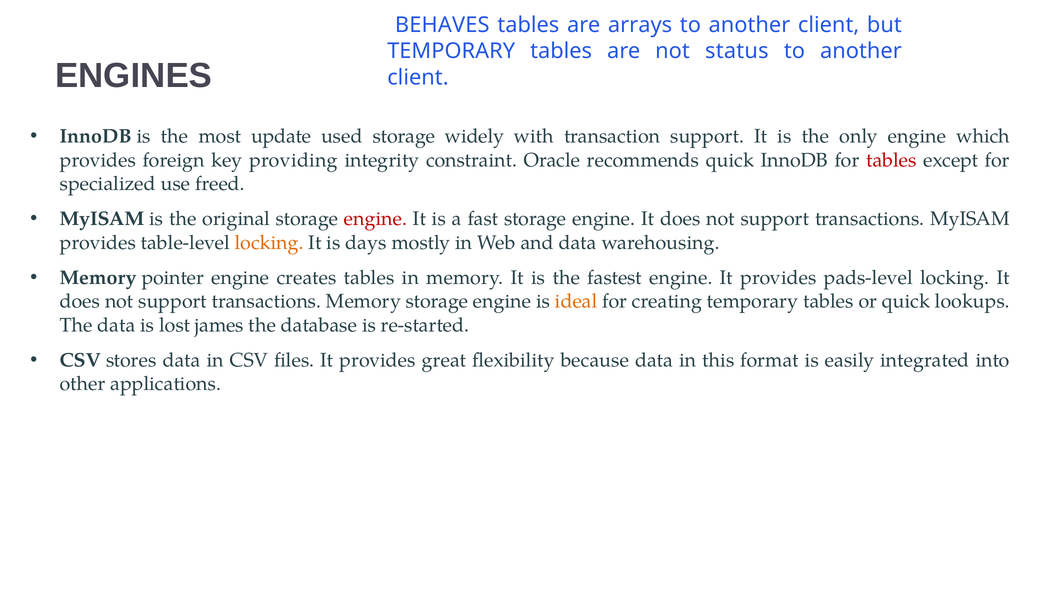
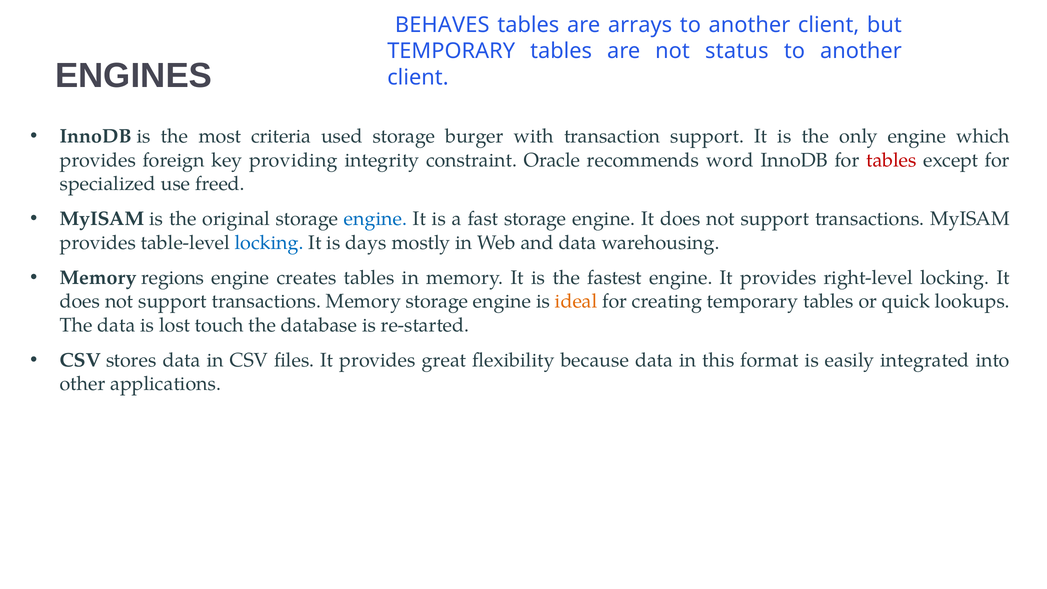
update: update -> criteria (281, 136)
widely: widely -> burger (474, 136)
recommends quick: quick -> word (730, 160)
engine colour: red -> blue (376, 219)
locking colour: orange -> blue (269, 243)
pointer: pointer -> regions (173, 278)
pads-level: pads-level -> right-level (868, 278)
james: james -> touch (219, 325)
